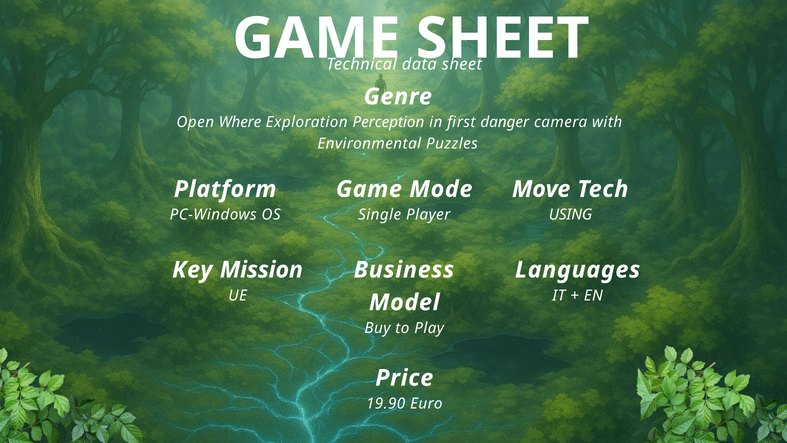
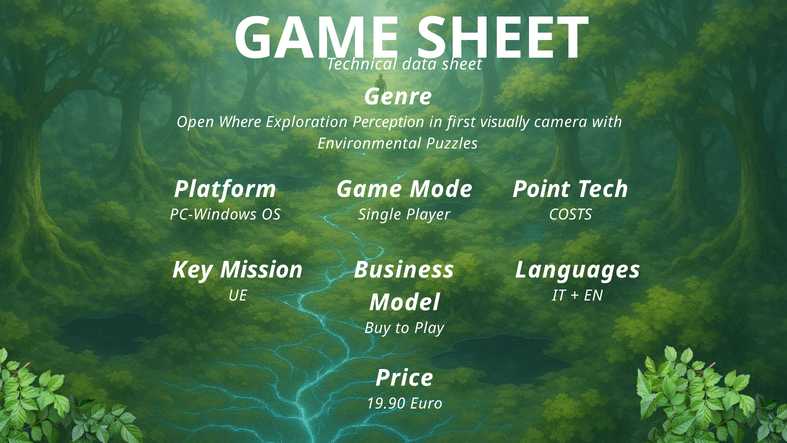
danger: danger -> visually (505, 122)
Move: Move -> Point (541, 189)
USING: USING -> COSTS (570, 215)
